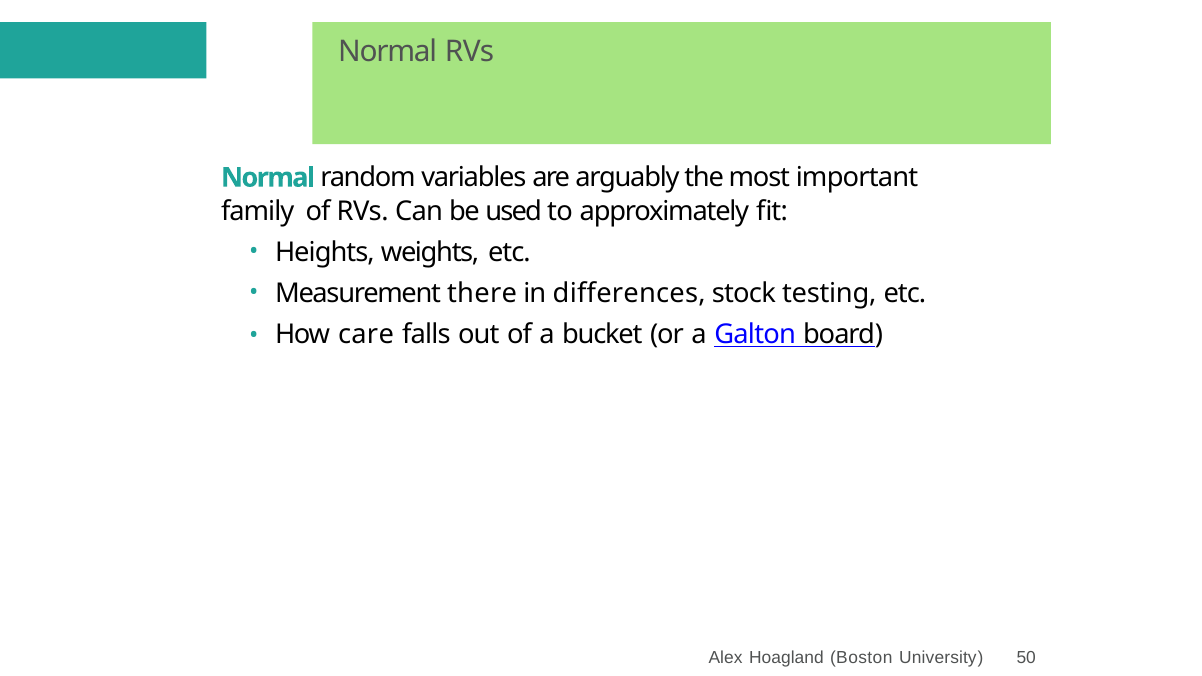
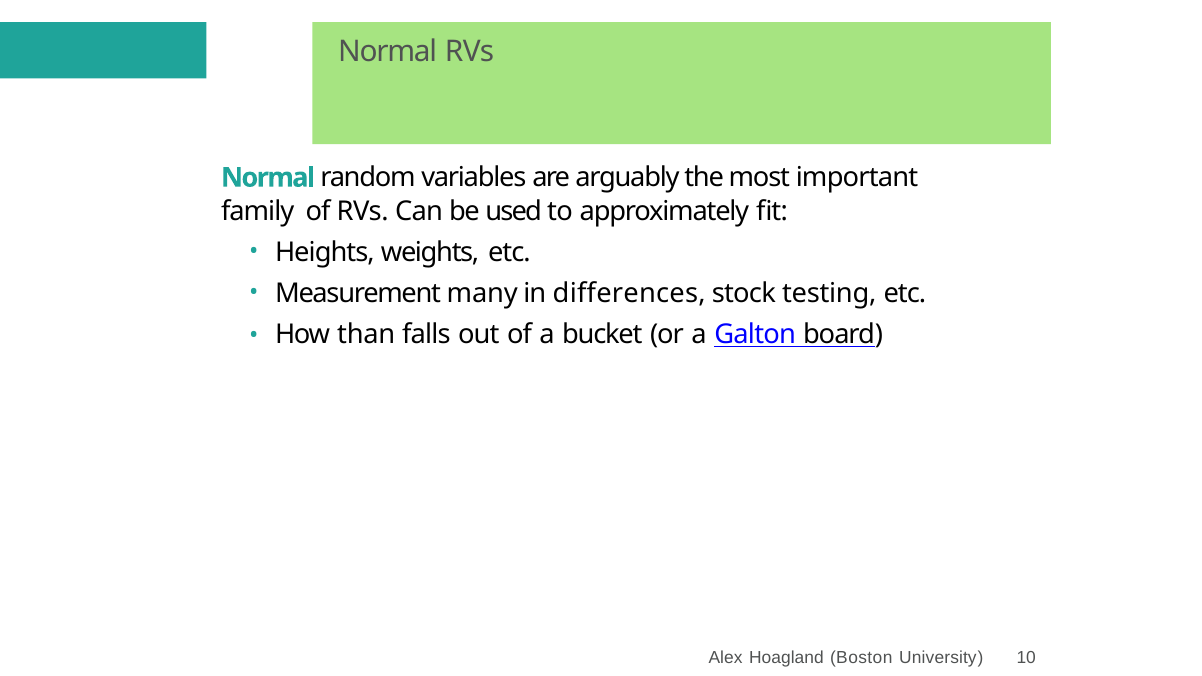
there: there -> many (482, 293)
care: care -> than (366, 334)
50: 50 -> 10 (1026, 658)
